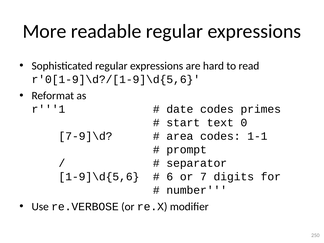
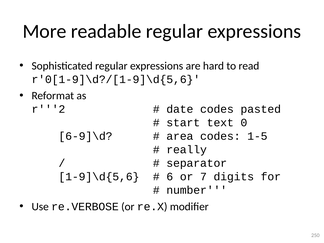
r'''1: r'''1 -> r'''2 (48, 109)
primes: primes -> pasted (261, 109)
7-9]\d: 7-9]\d -> 6-9]\d (86, 136)
1-1: 1-1 -> 1-5 (257, 136)
prompt: prompt -> really (187, 150)
